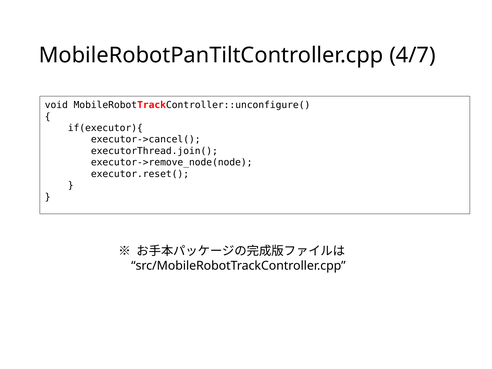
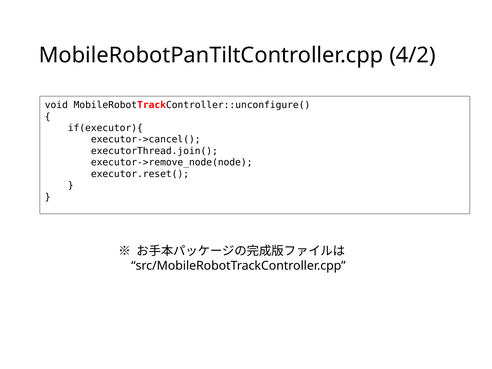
4/7: 4/7 -> 4/2 (413, 55)
